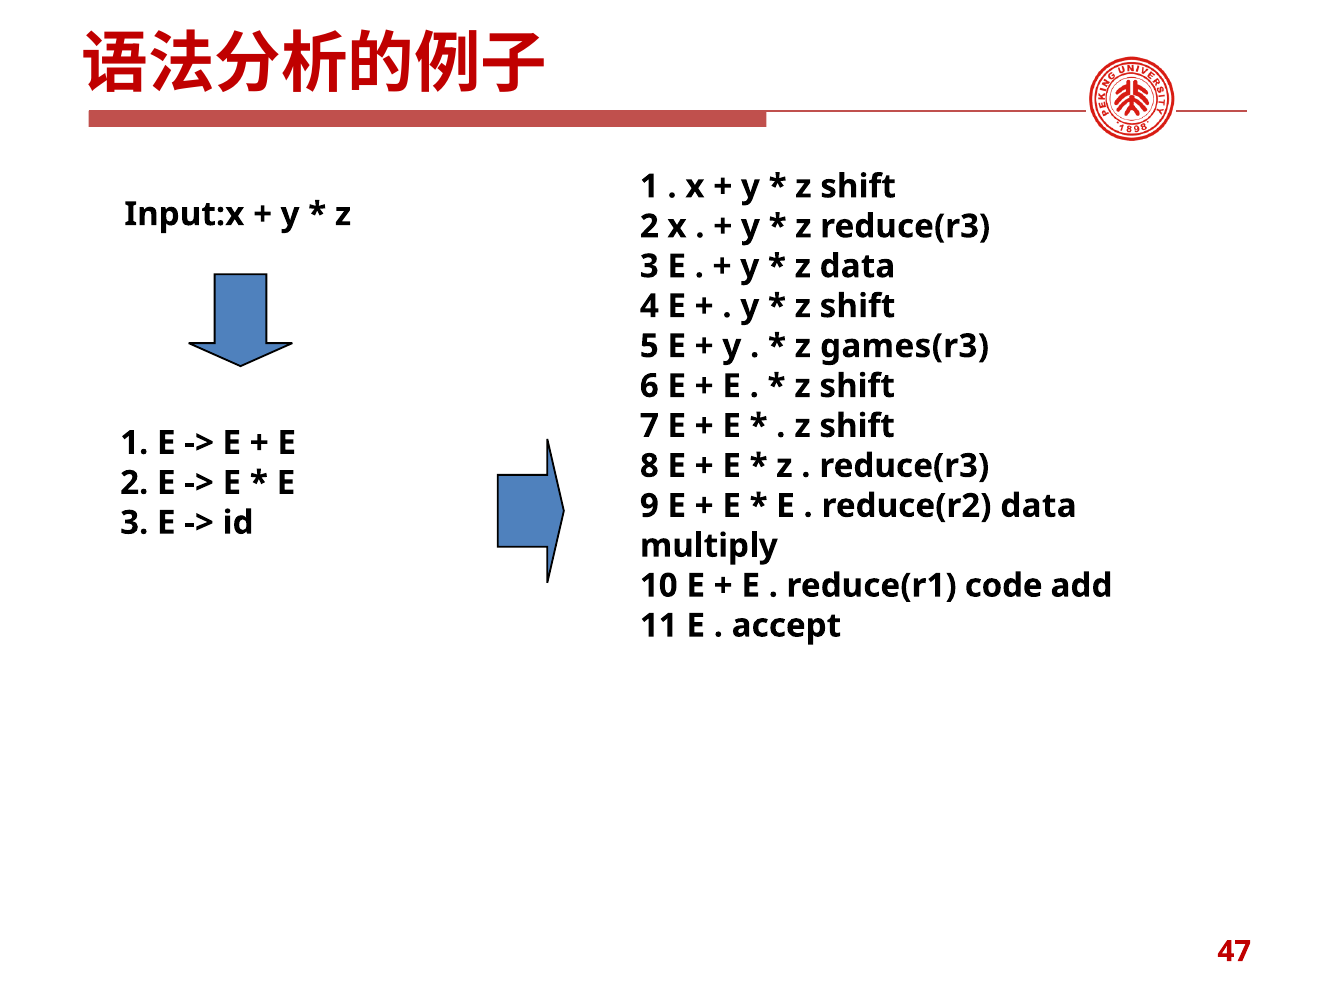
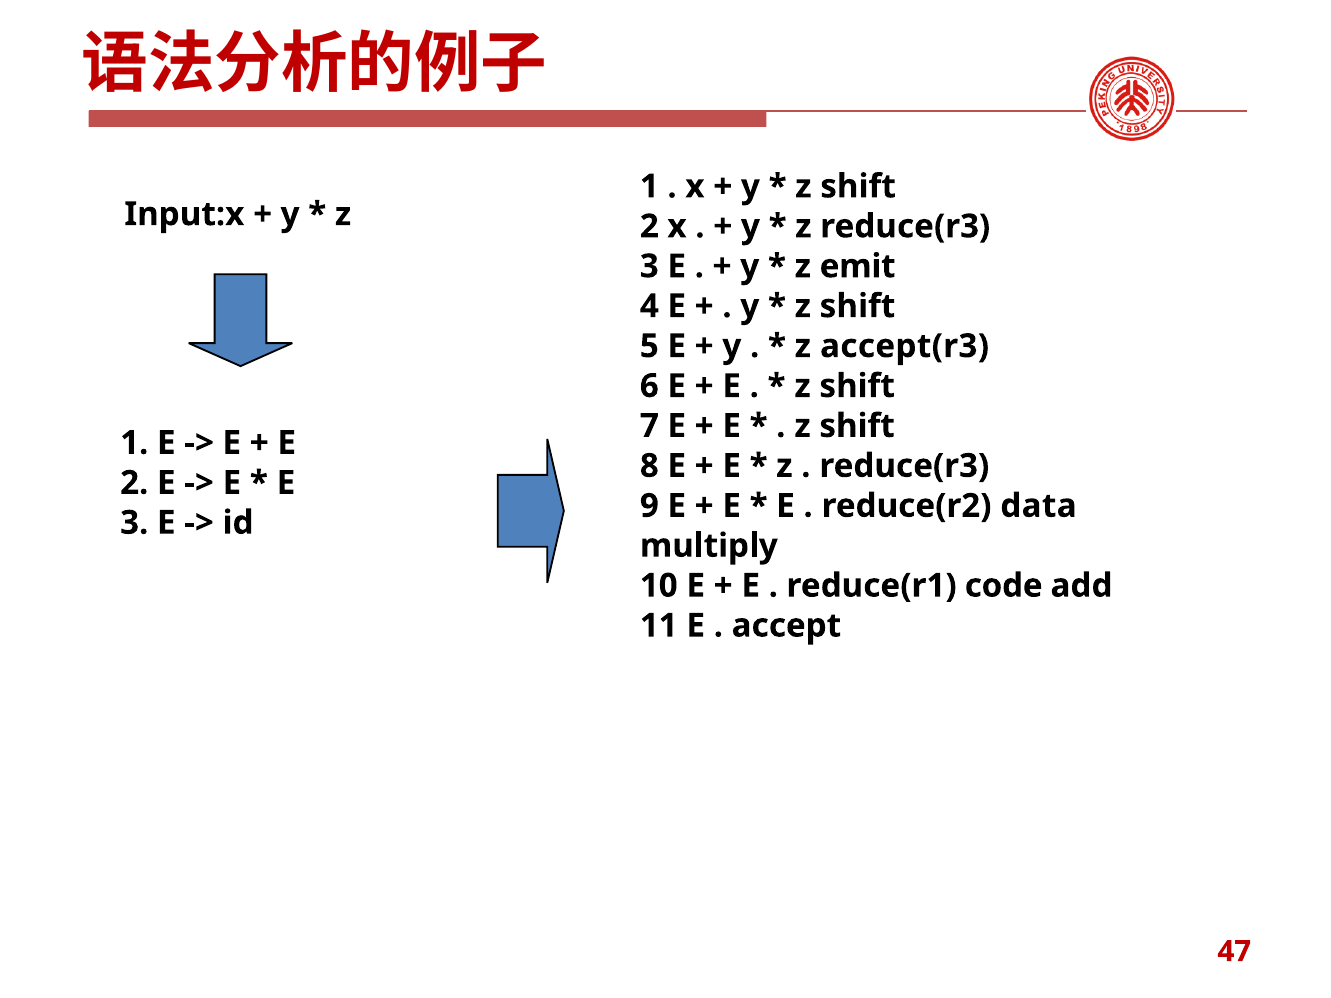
z data: data -> emit (858, 266)
games(r3: games(r3 -> accept(r3 (905, 346)
